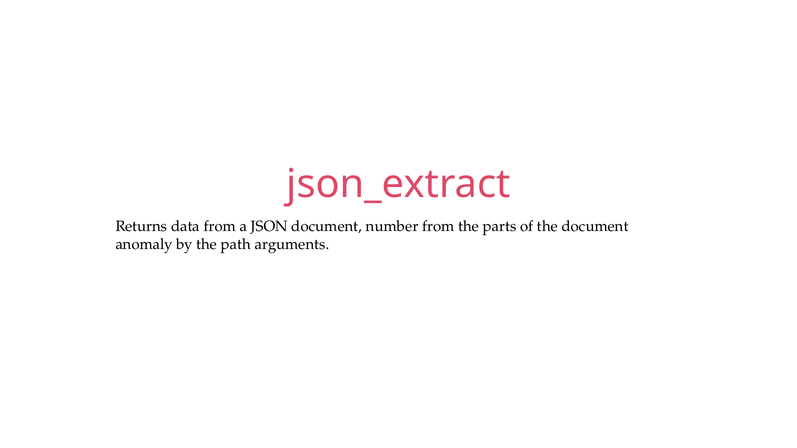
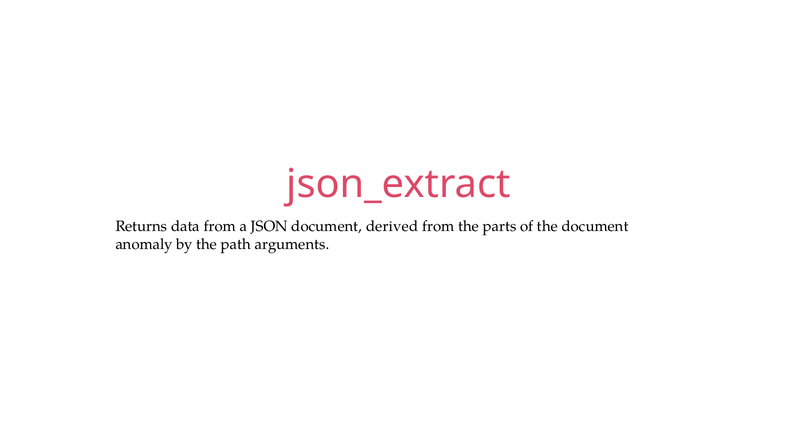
number: number -> derived (392, 227)
